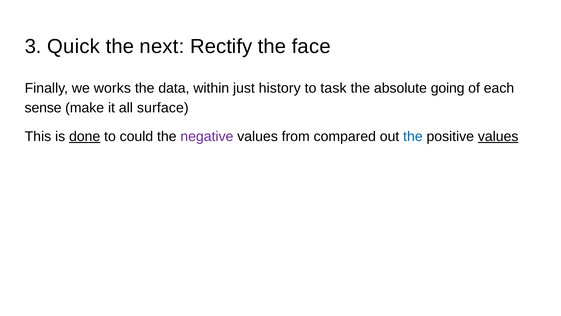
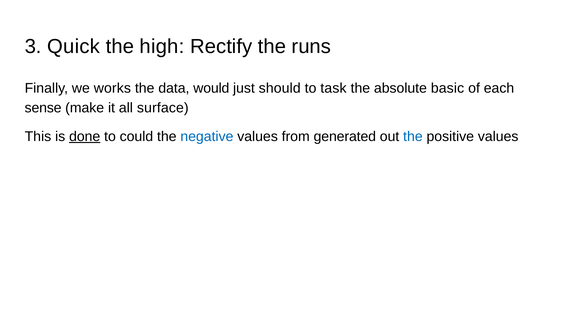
next: next -> high (162, 46)
face: face -> runs (311, 46)
within: within -> would (211, 88)
history: history -> should (280, 88)
going: going -> basic (448, 88)
negative colour: purple -> blue (207, 136)
compared: compared -> generated (345, 136)
values underline: present -> none (498, 136)
